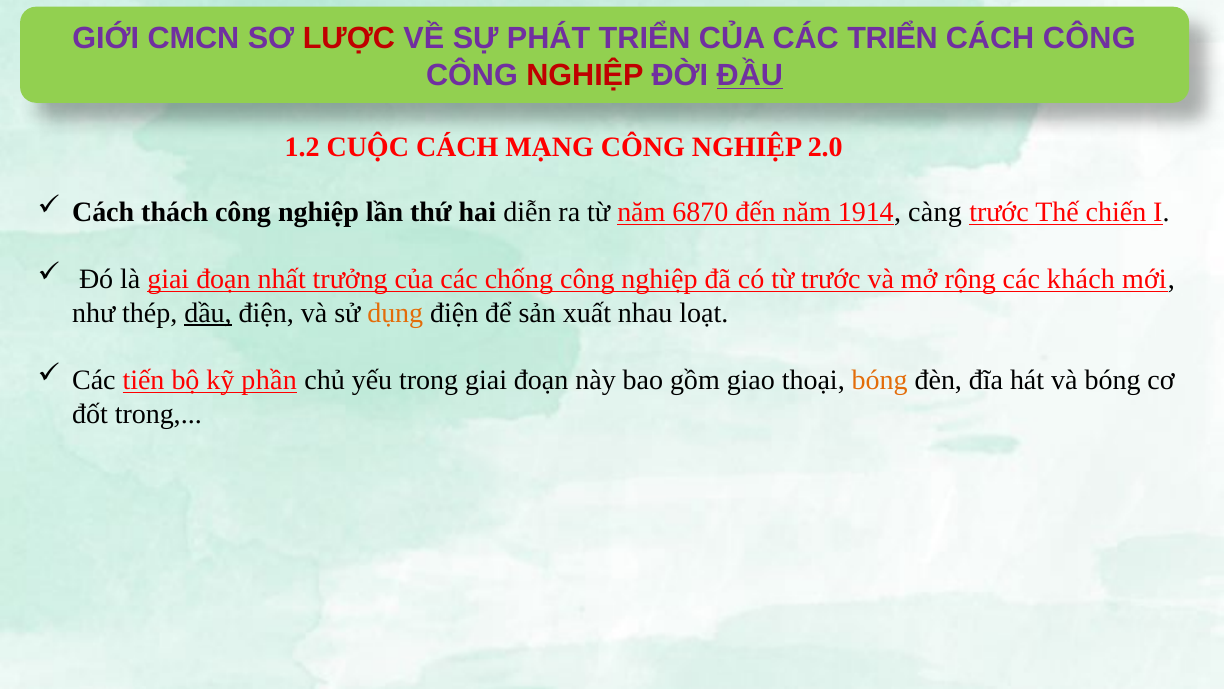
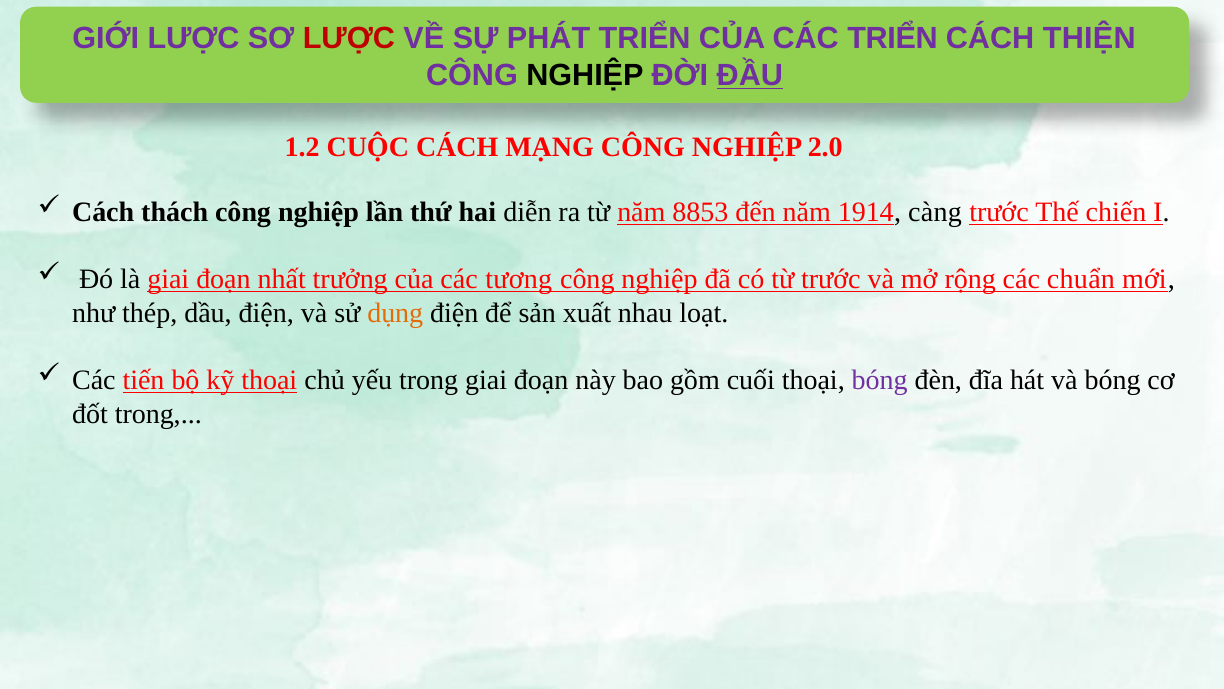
GIỚI CMCN: CMCN -> LƯỢC (193, 38)
CÁCH CÔNG: CÔNG -> THIỆN (1089, 38)
NGHIỆP colour: red -> black (585, 75)
6870: 6870 -> 8853 (700, 212)
chống: chống -> tương (519, 279)
khách: khách -> chuẩn (1081, 279)
dầu underline: present -> none (208, 313)
kỹ phần: phần -> thoại (269, 380)
giao: giao -> cuối (751, 380)
bóng colour: orange -> purple (880, 380)
